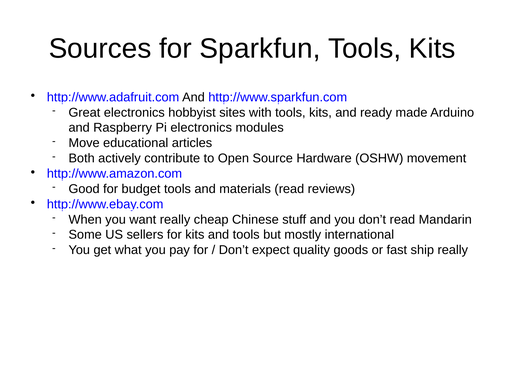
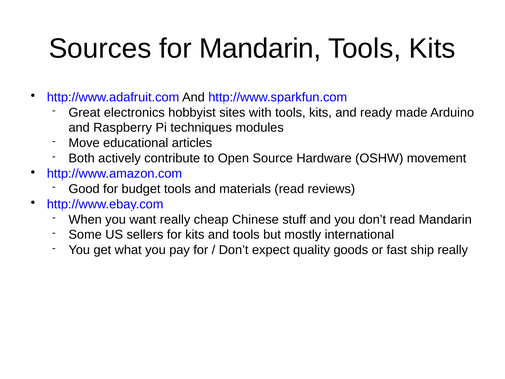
for Sparkfun: Sparkfun -> Mandarin (260, 49)
Pi electronics: electronics -> techniques (201, 128)
